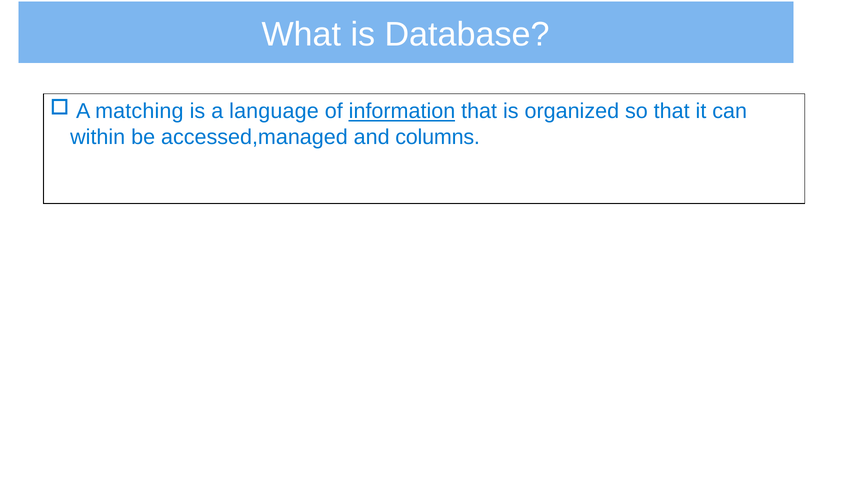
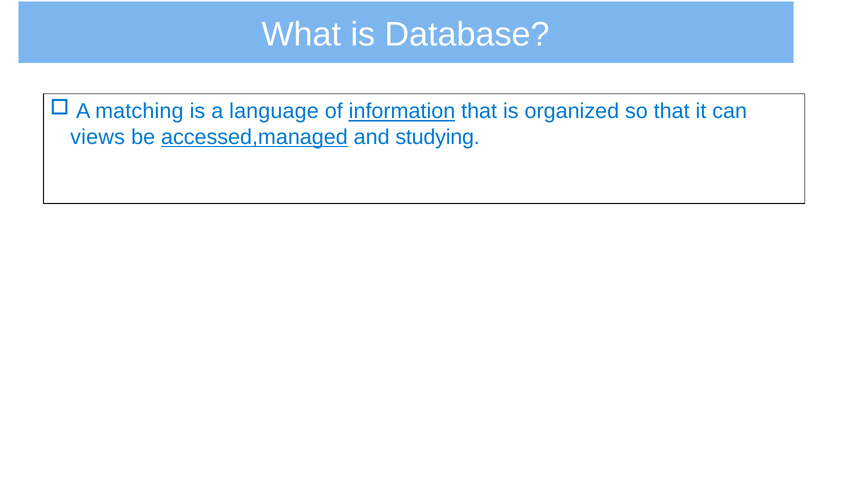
within: within -> views (98, 137)
accessed,managed underline: none -> present (254, 137)
columns: columns -> studying (438, 137)
